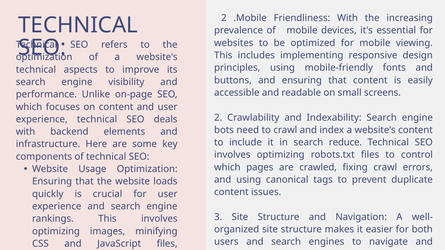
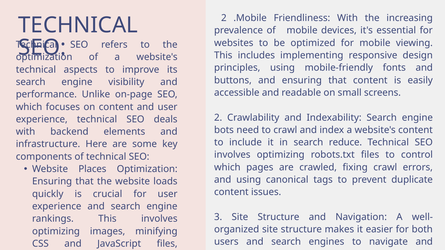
Usage: Usage -> Places (92, 169)
